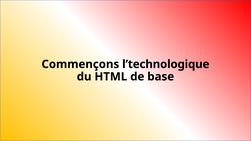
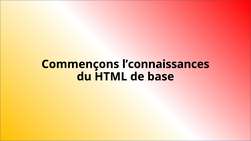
l’technologique: l’technologique -> l’connaissances (166, 64)
